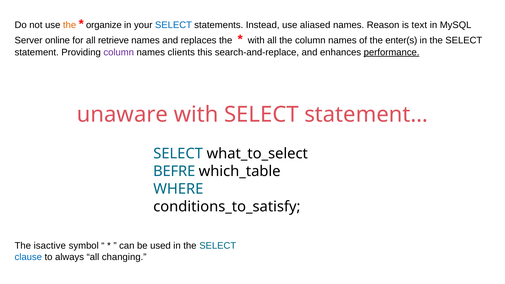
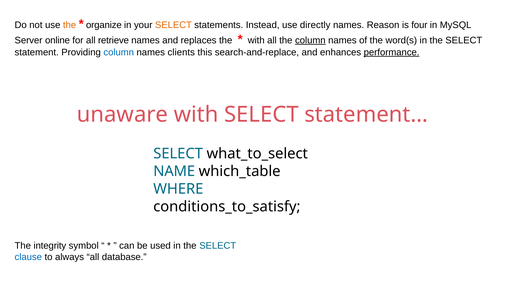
SELECT colour: blue -> orange (173, 25)
aliased: aliased -> directly (315, 25)
text: text -> four (419, 25)
column underline: none -> present (310, 40)
enter(s: enter(s -> word(s (401, 40)
column colour: purple -> blue (119, 52)
BEFRE: BEFRE -> NAME (174, 171)
isactive: isactive -> integrity (50, 246)
changing: changing -> database (124, 257)
